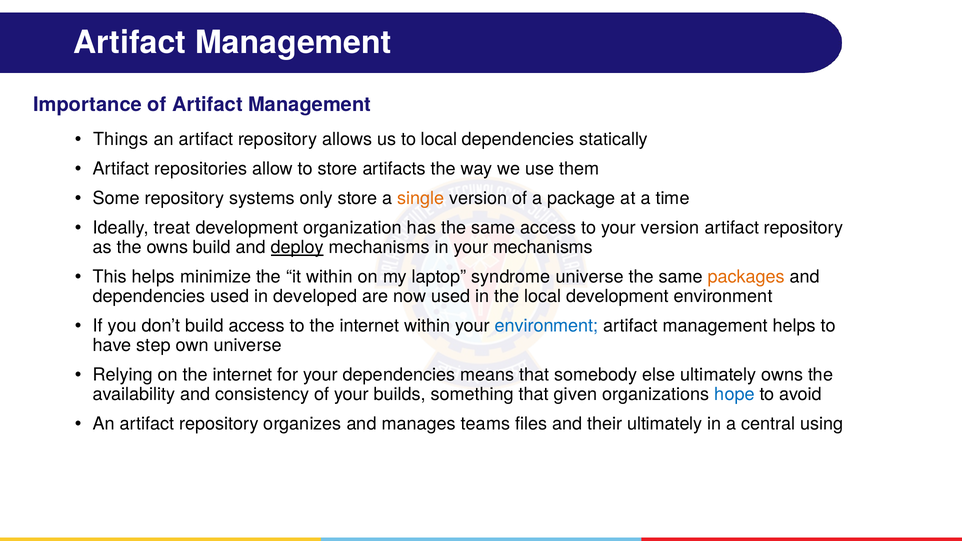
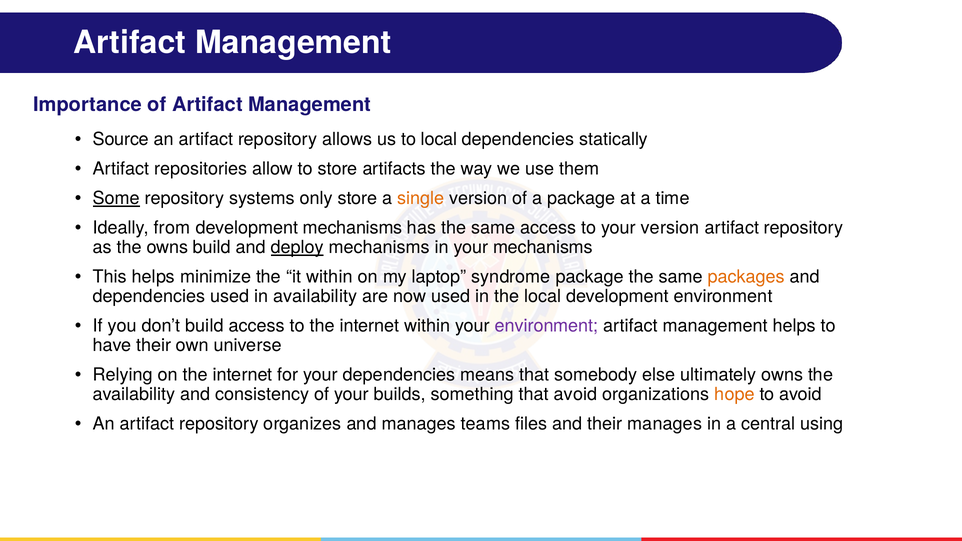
Things: Things -> Source (121, 140)
Some underline: none -> present (116, 199)
treat: treat -> from (172, 228)
development organization: organization -> mechanisms (353, 228)
syndrome universe: universe -> package (590, 277)
in developed: developed -> availability (315, 297)
environment colour: blue -> purple (547, 326)
have step: step -> their (154, 346)
that given: given -> avoid (576, 395)
hope colour: blue -> orange (735, 395)
their ultimately: ultimately -> manages (665, 424)
